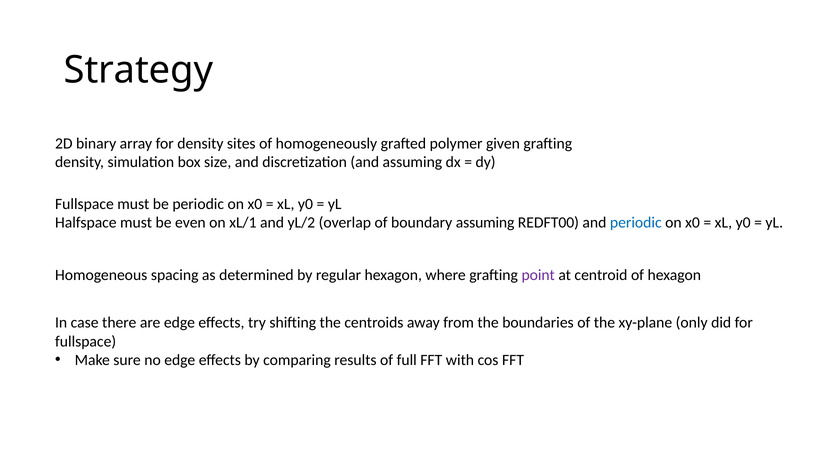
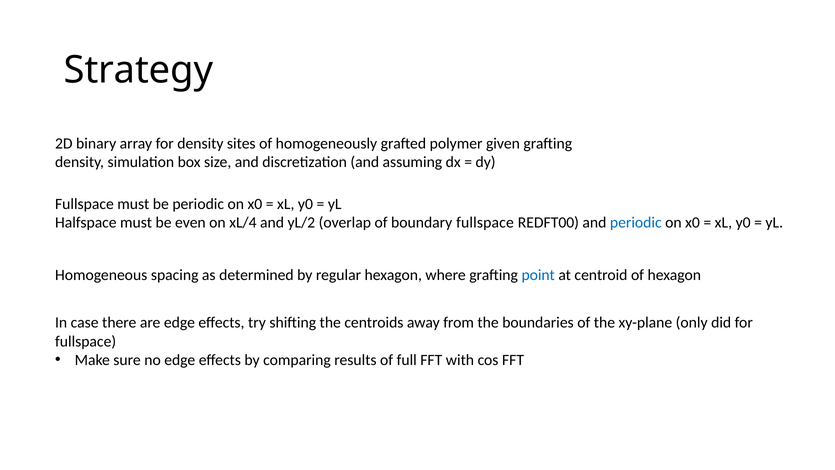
xL/1: xL/1 -> xL/4 (243, 223)
boundary assuming: assuming -> fullspace (485, 223)
point colour: purple -> blue (538, 275)
